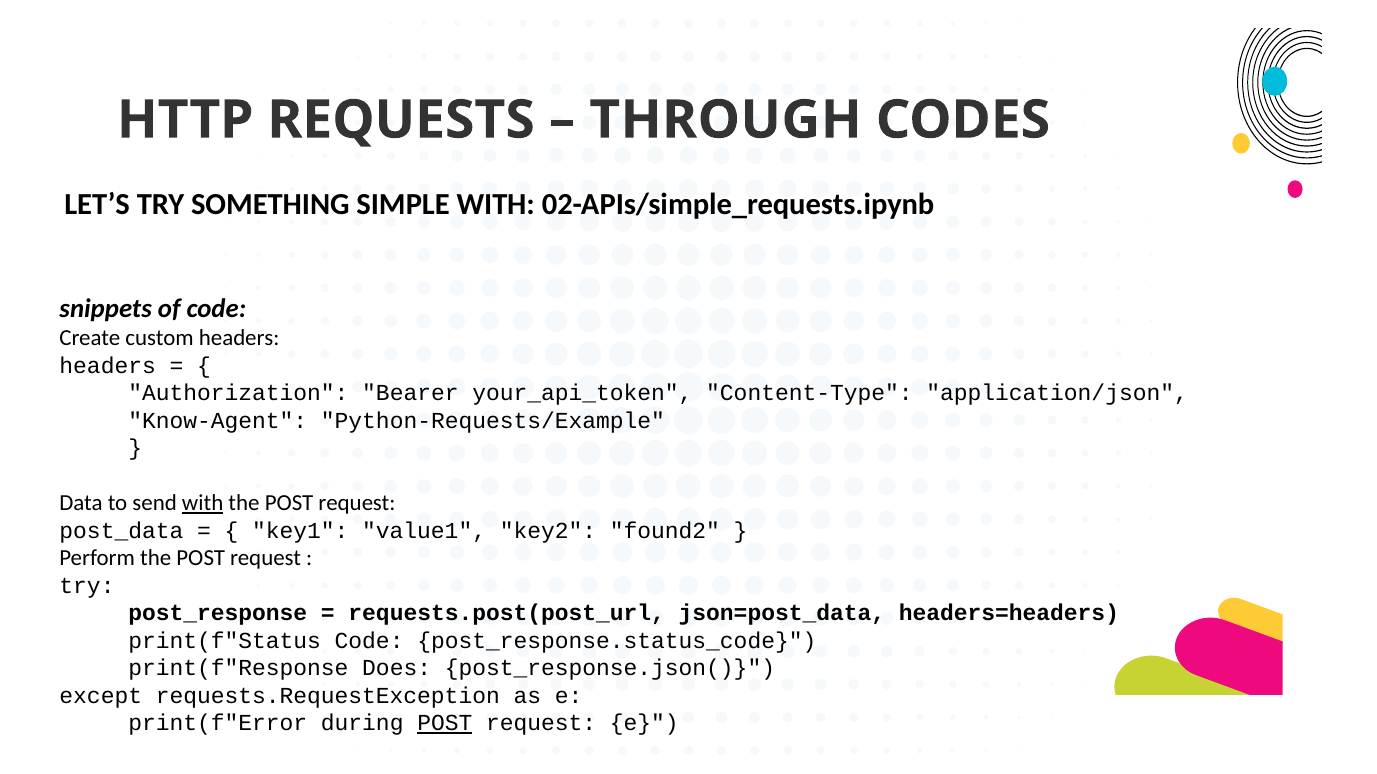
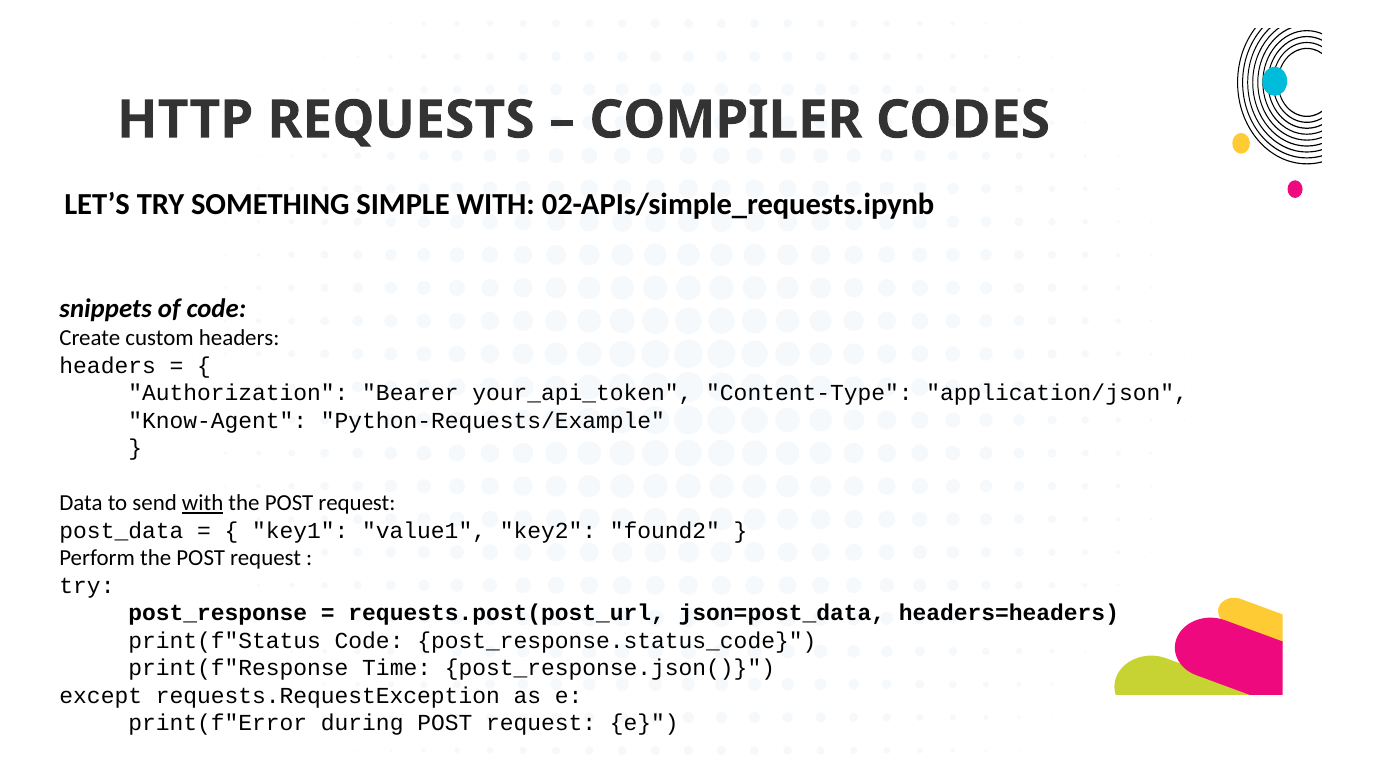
THROUGH: THROUGH -> COMPILER (726, 120)
Does: Does -> Time (397, 669)
POST underline: present -> none (445, 724)
